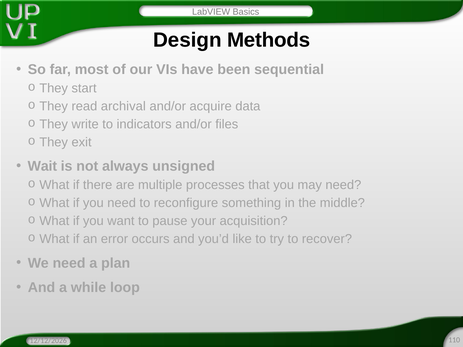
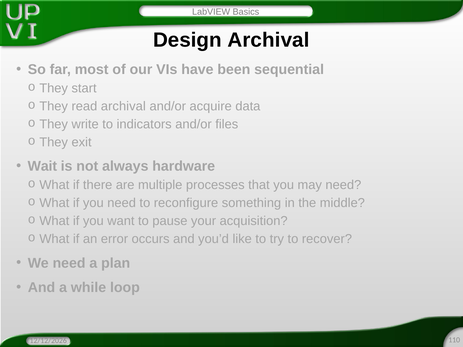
Design Methods: Methods -> Archival (269, 40)
unsigned: unsigned -> hardware (184, 166)
